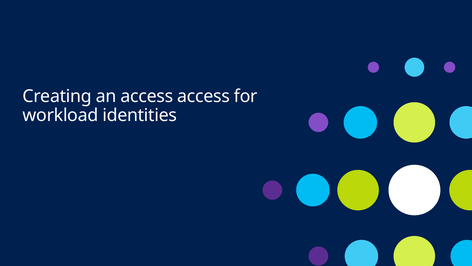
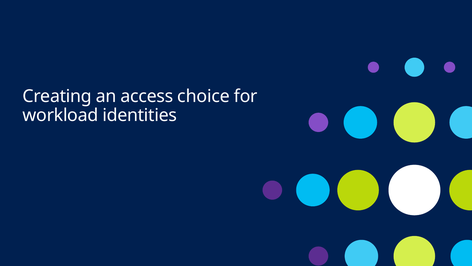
access access: access -> choice (204, 96)
